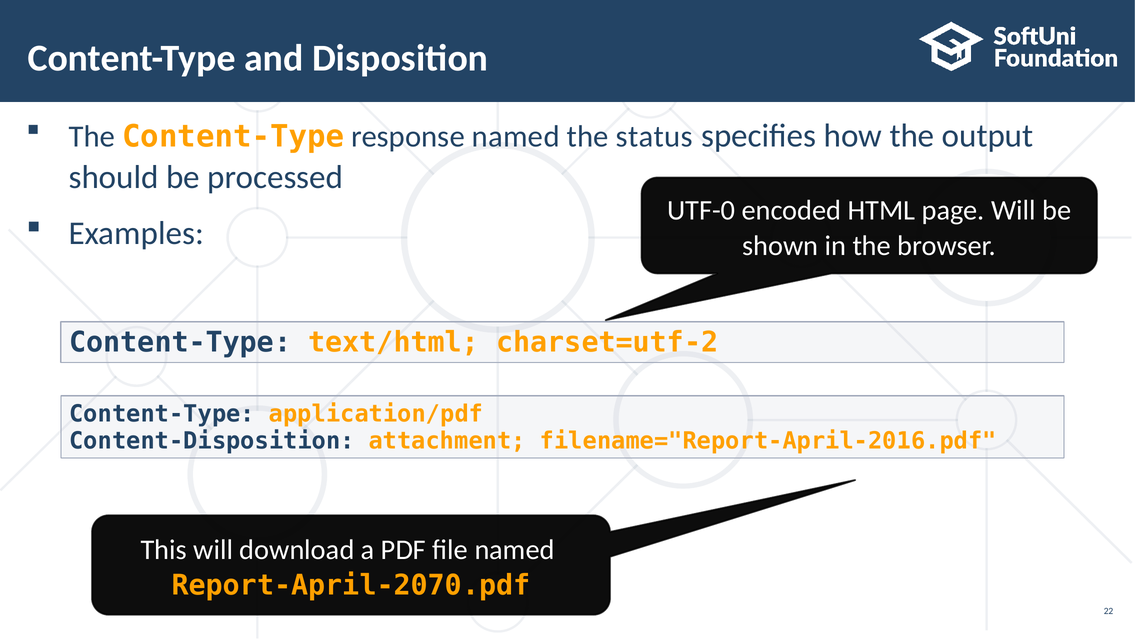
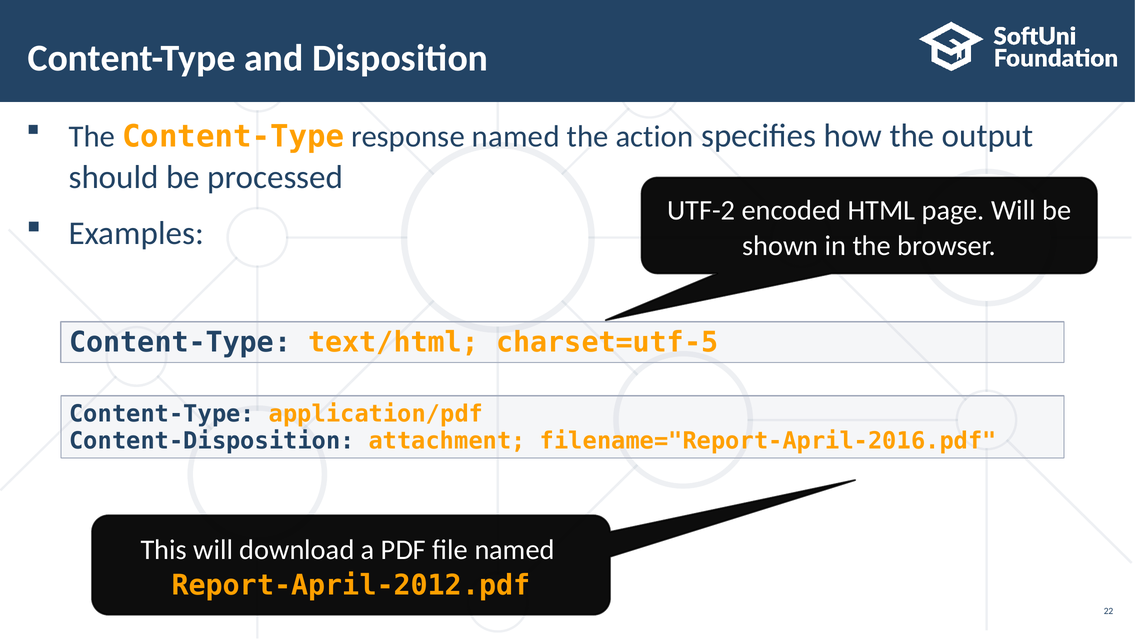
status: status -> action (654, 136)
UTF-0: UTF-0 -> UTF-2 (701, 210)
charset=utf-2: charset=utf-2 -> charset=utf-5 (607, 342)
Report-April-2070.pdf: Report-April-2070.pdf -> Report-April-2012.pdf (351, 585)
